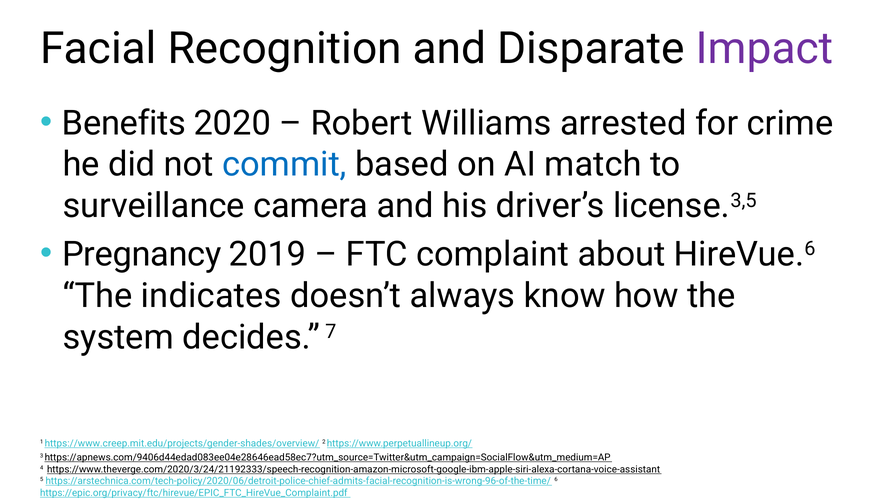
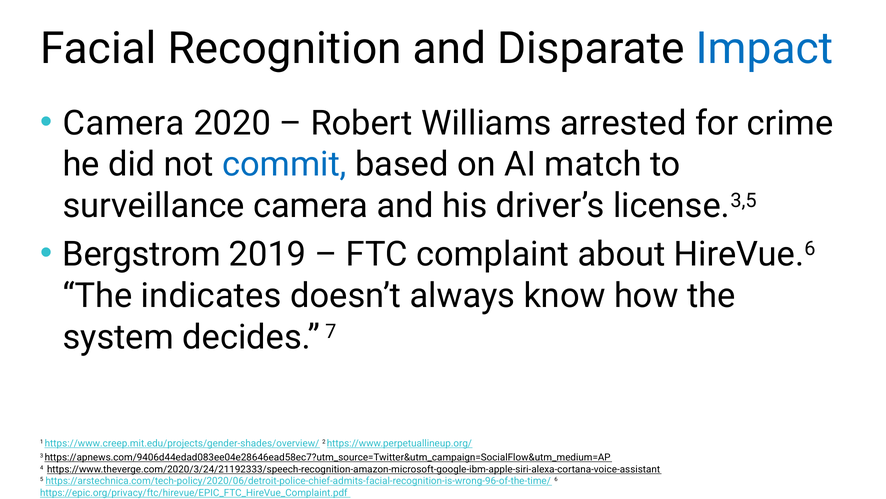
Impact colour: purple -> blue (765, 48)
Benefits: Benefits -> Camera (124, 123)
Pregnancy: Pregnancy -> Bergstrom (142, 254)
